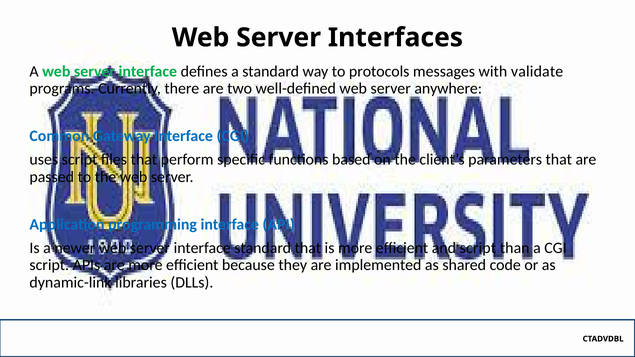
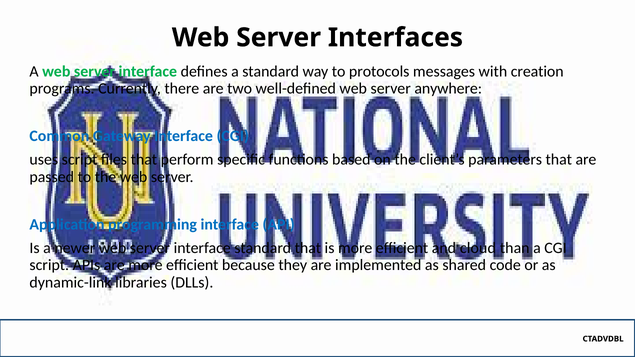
validate: validate -> creation (537, 71)
and script: script -> cloud (478, 248)
